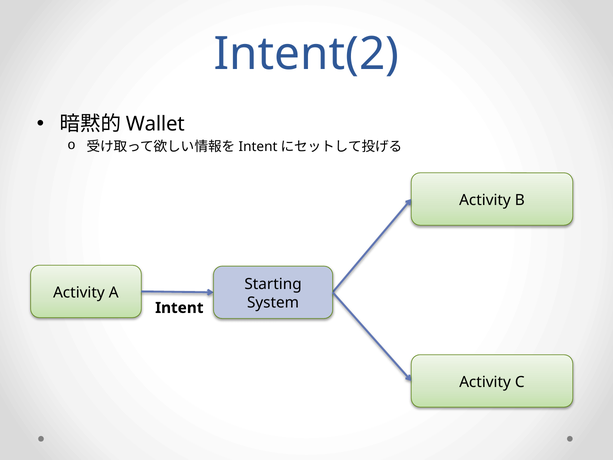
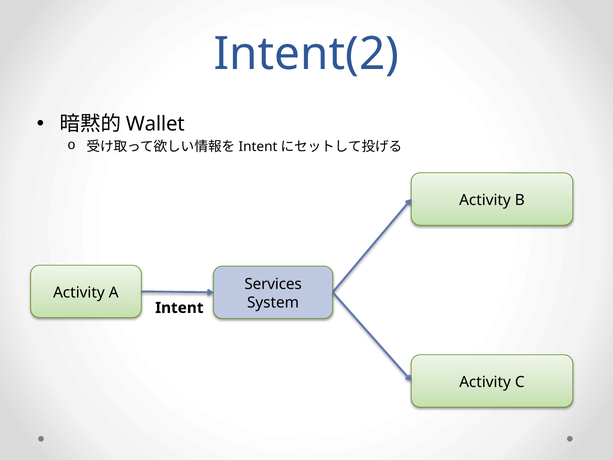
Starting: Starting -> Services (273, 284)
